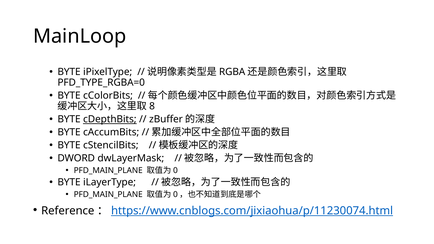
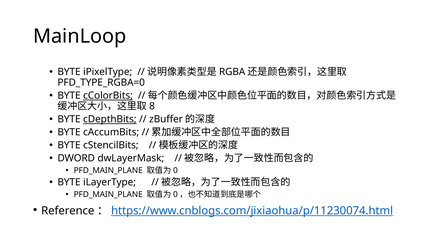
cColorBits underline: none -> present (108, 96)
